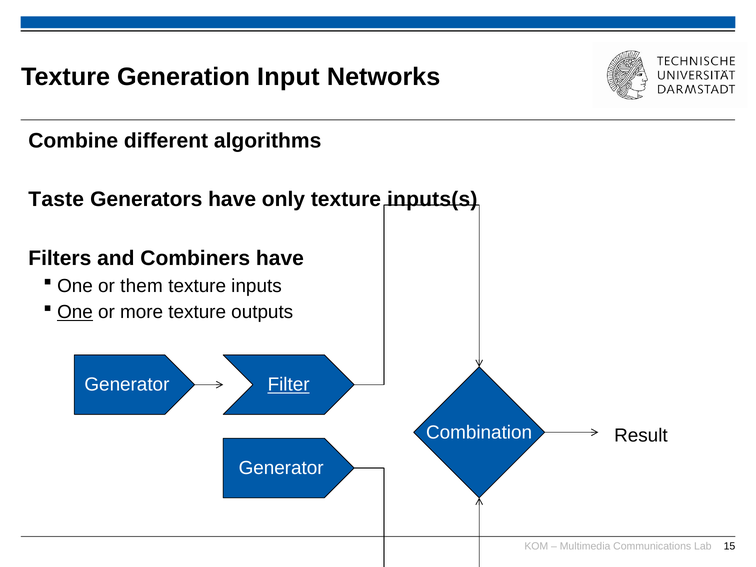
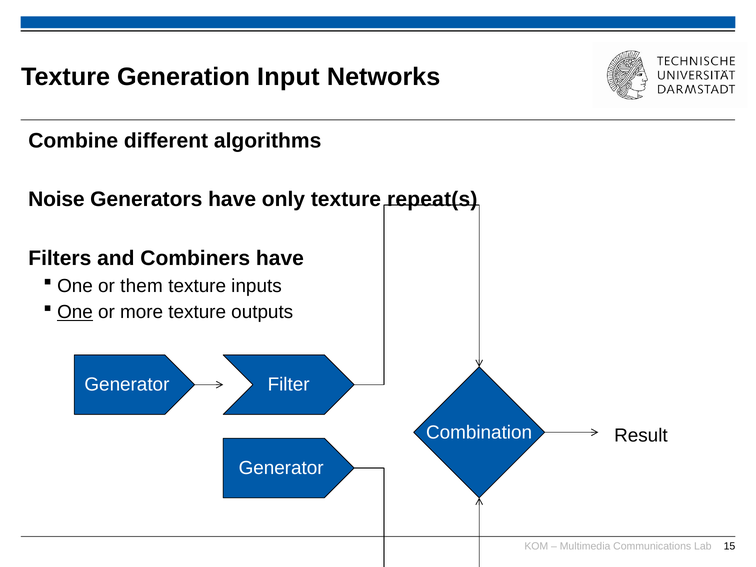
Taste: Taste -> Noise (56, 199)
inputs(s: inputs(s -> repeat(s (432, 199)
Filter underline: present -> none (289, 385)
